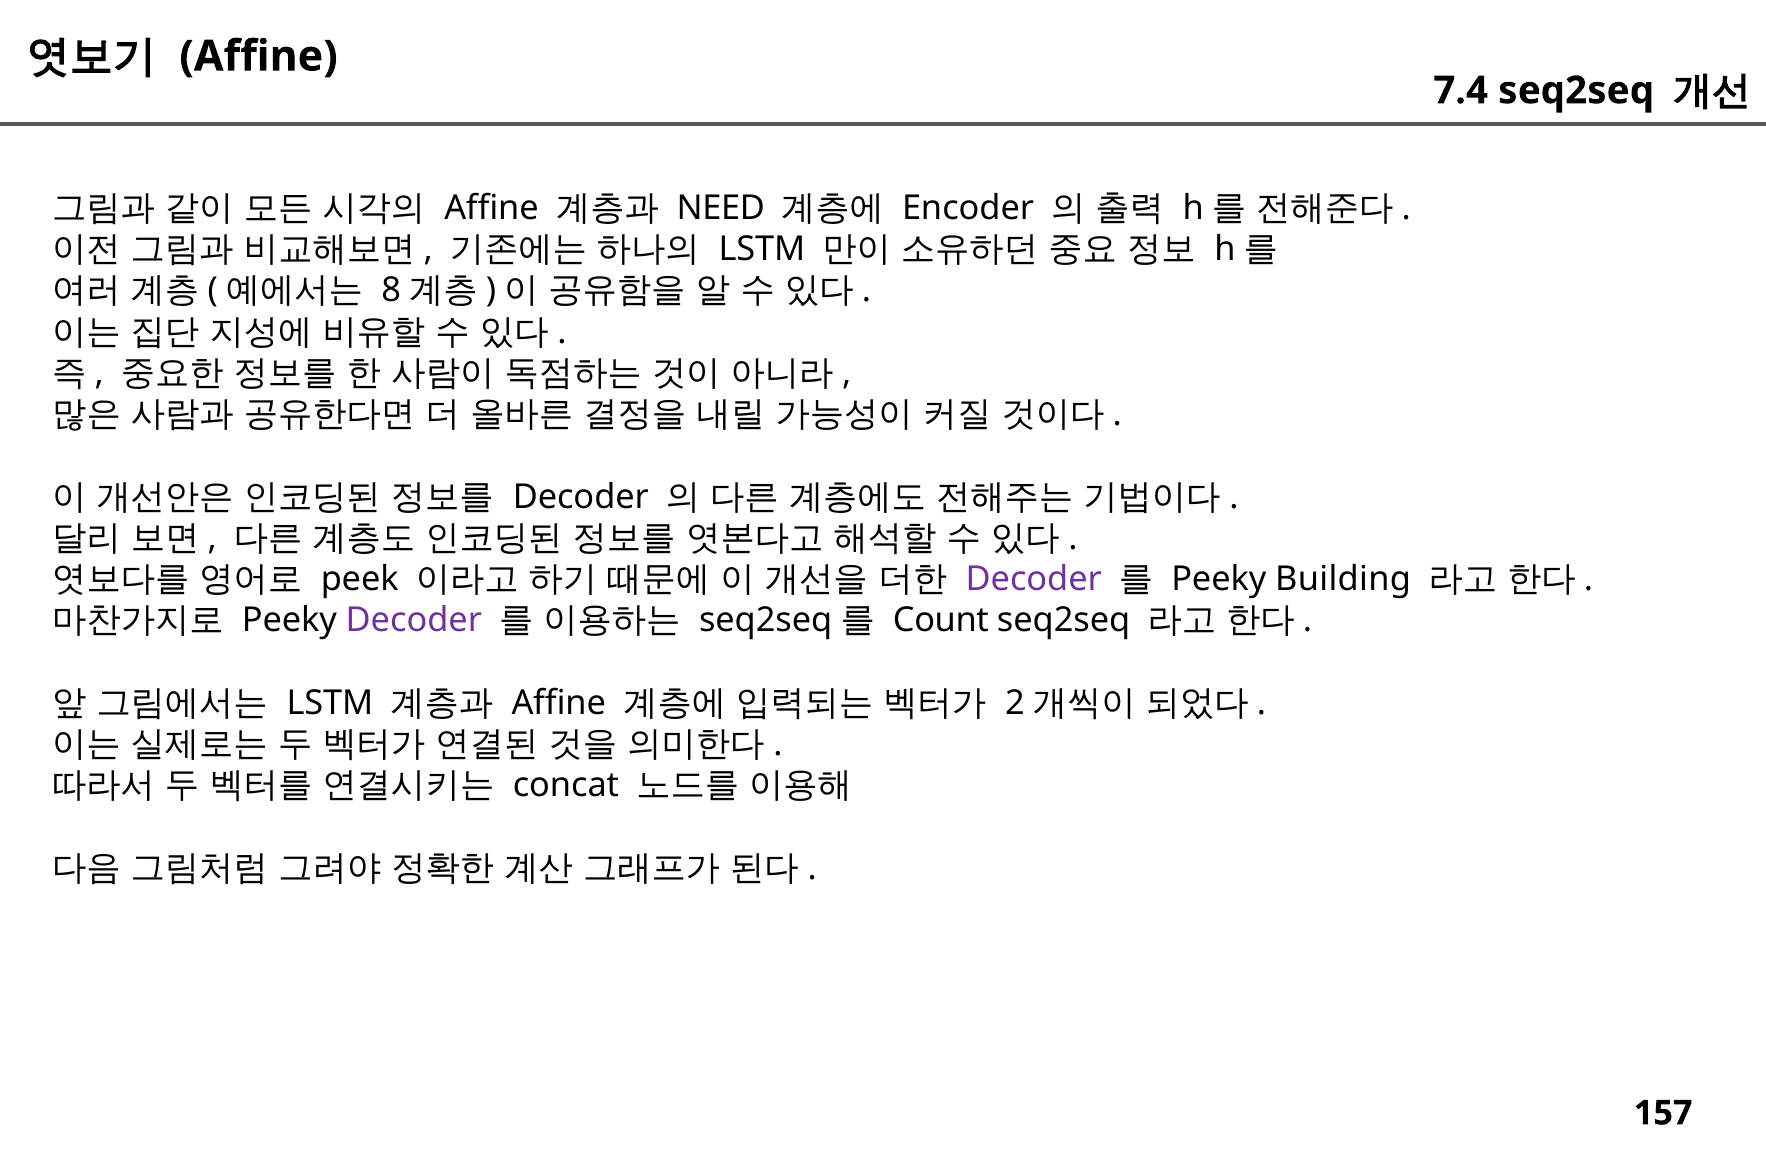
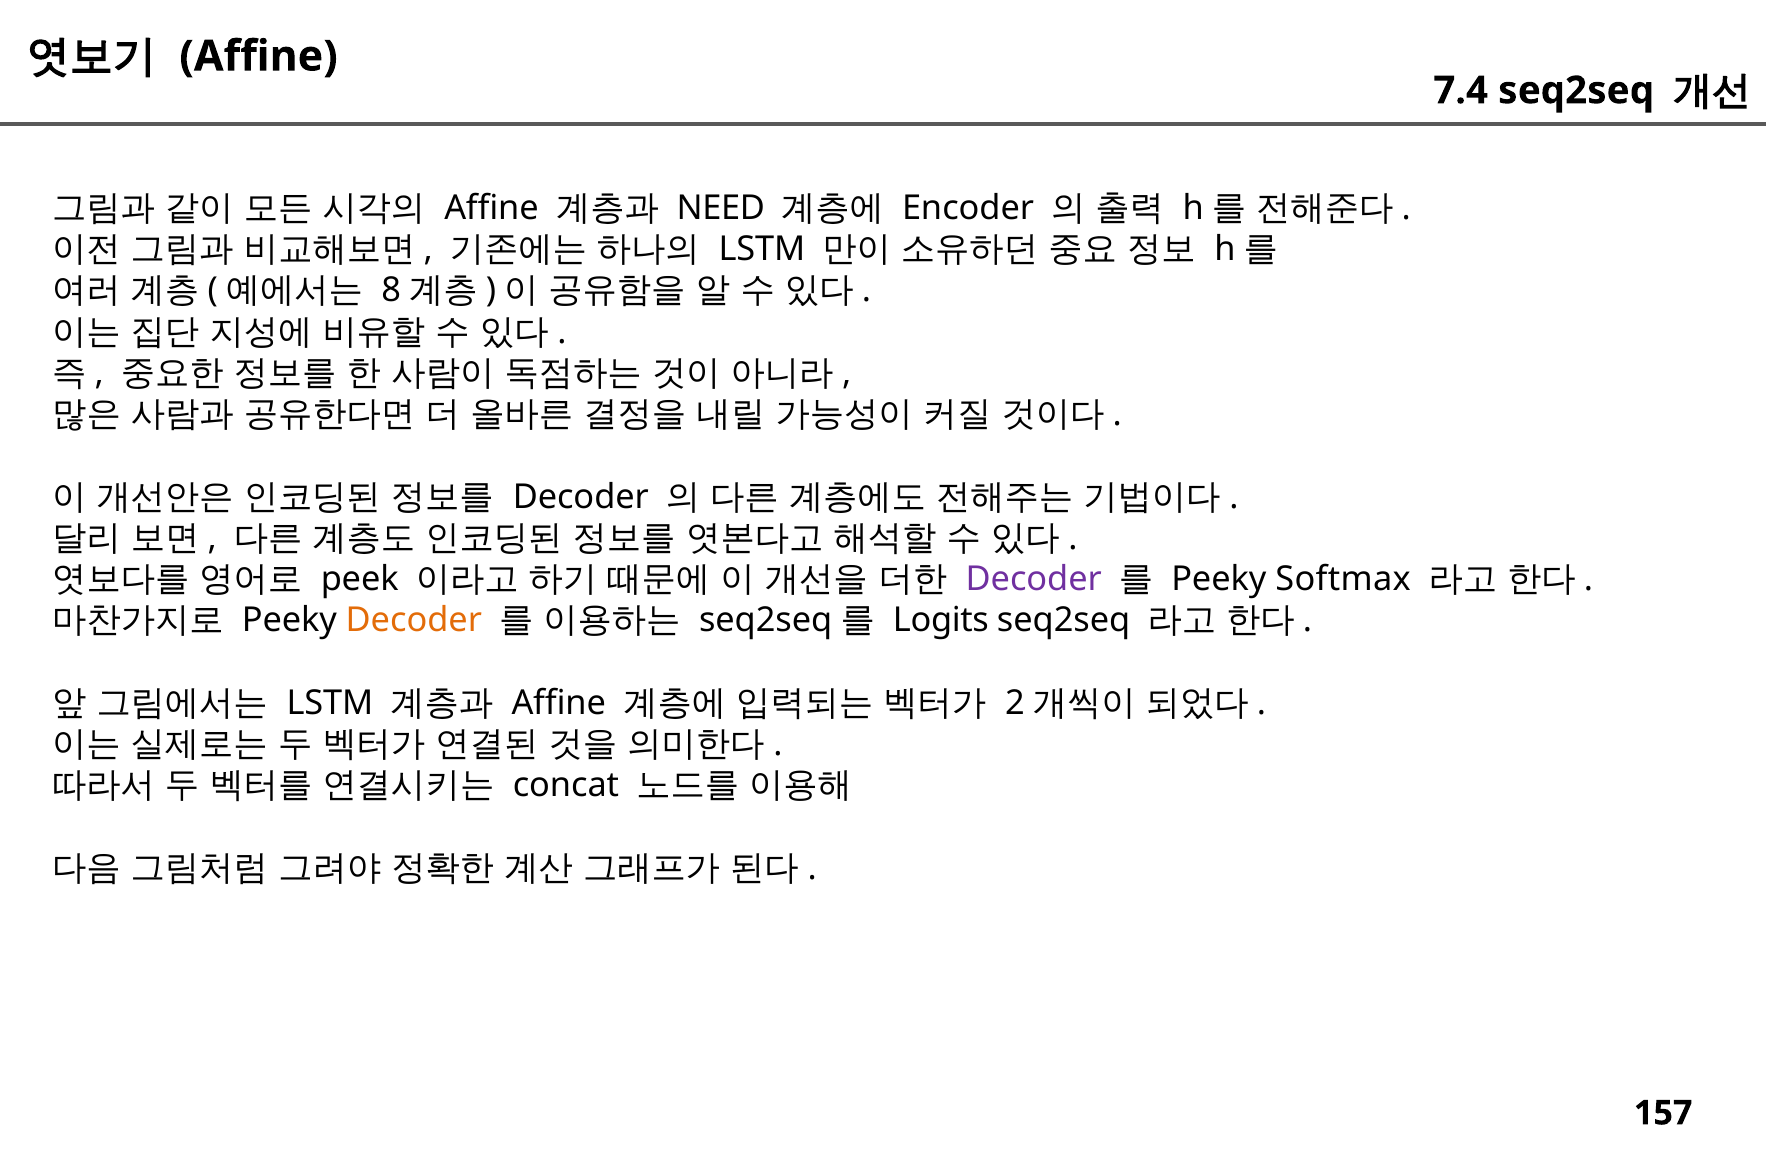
Building: Building -> Softmax (1343, 579)
Decoder colour: purple -> orange (414, 620)
Count: Count -> Logits (941, 620)
